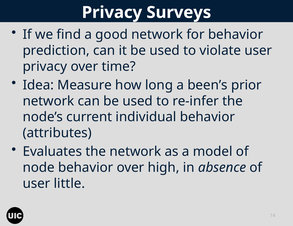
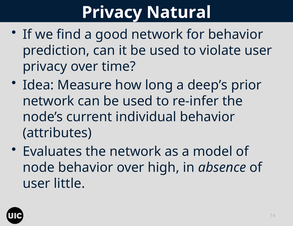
Surveys: Surveys -> Natural (179, 12)
been’s: been’s -> deep’s (207, 85)
